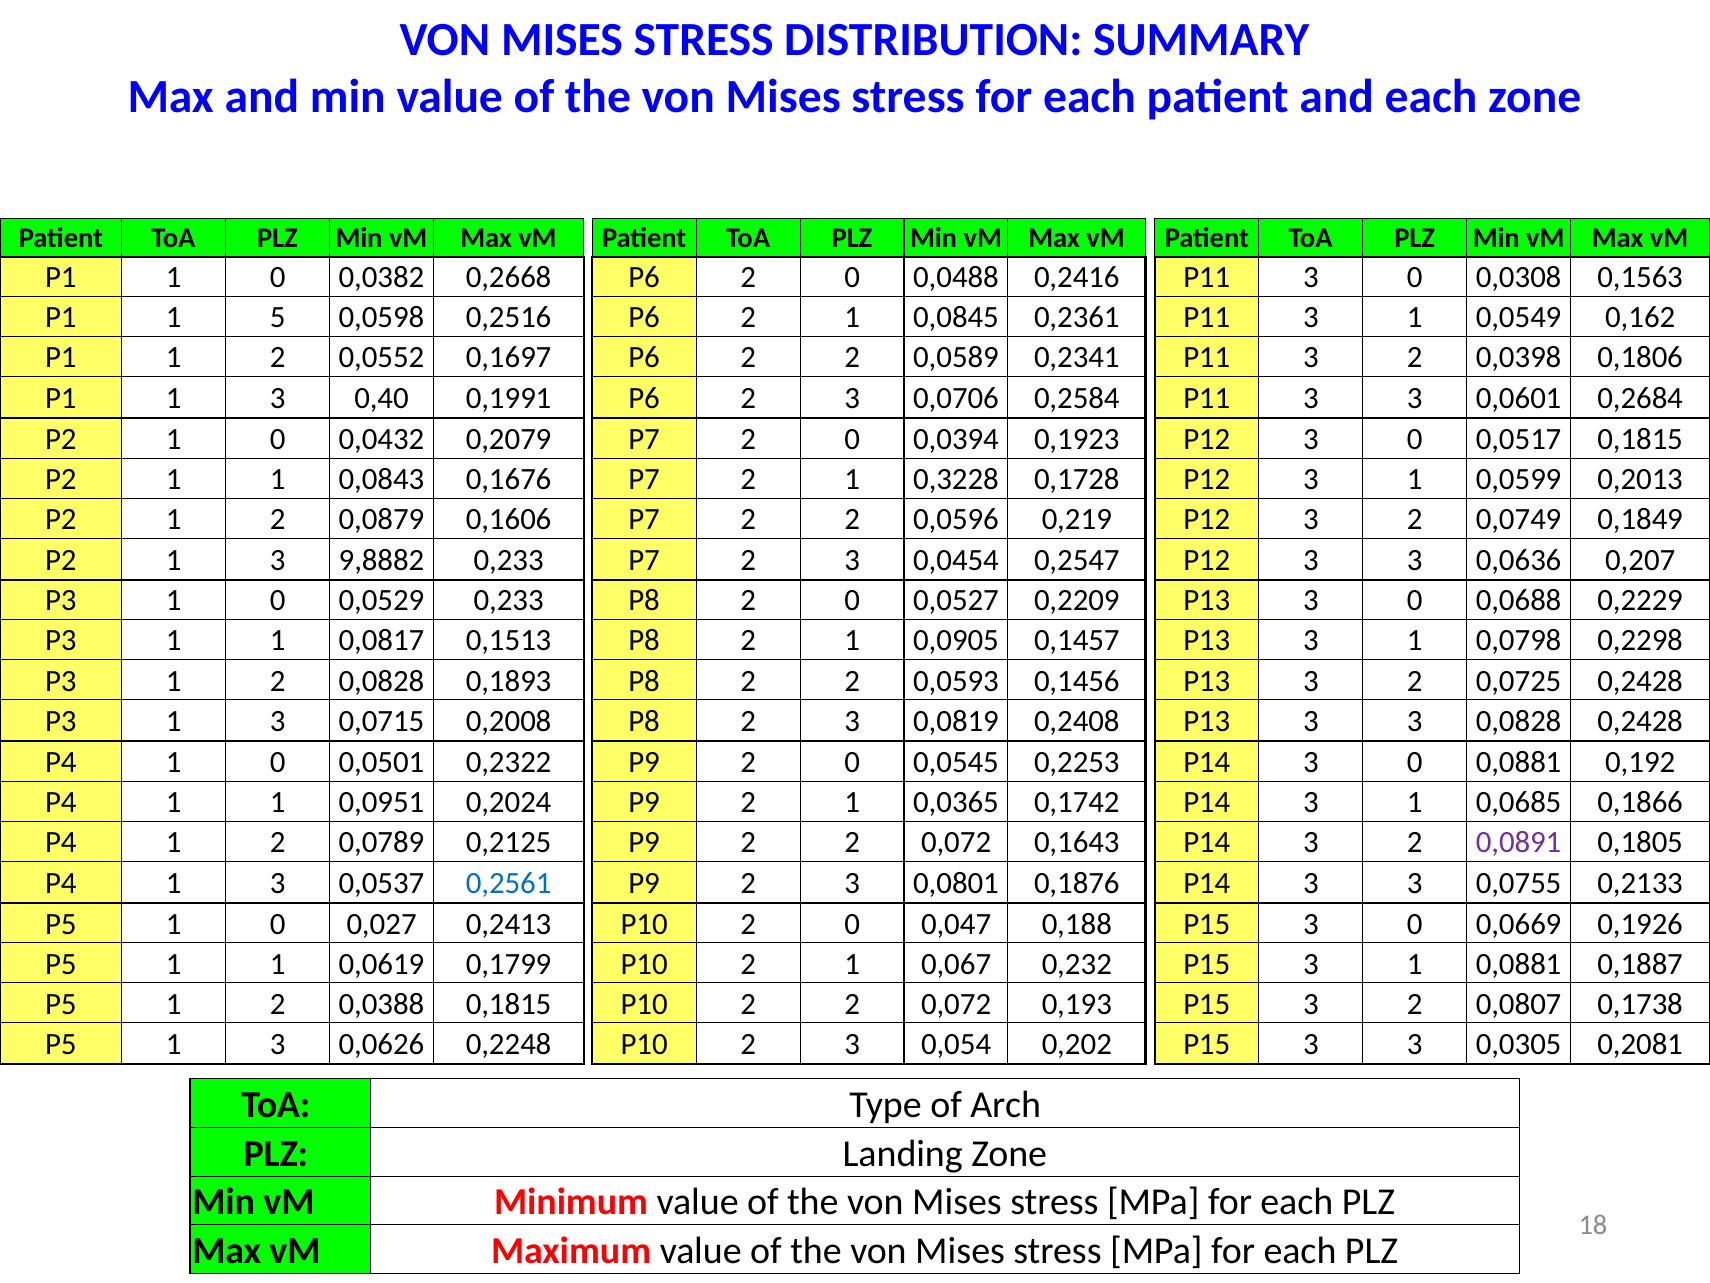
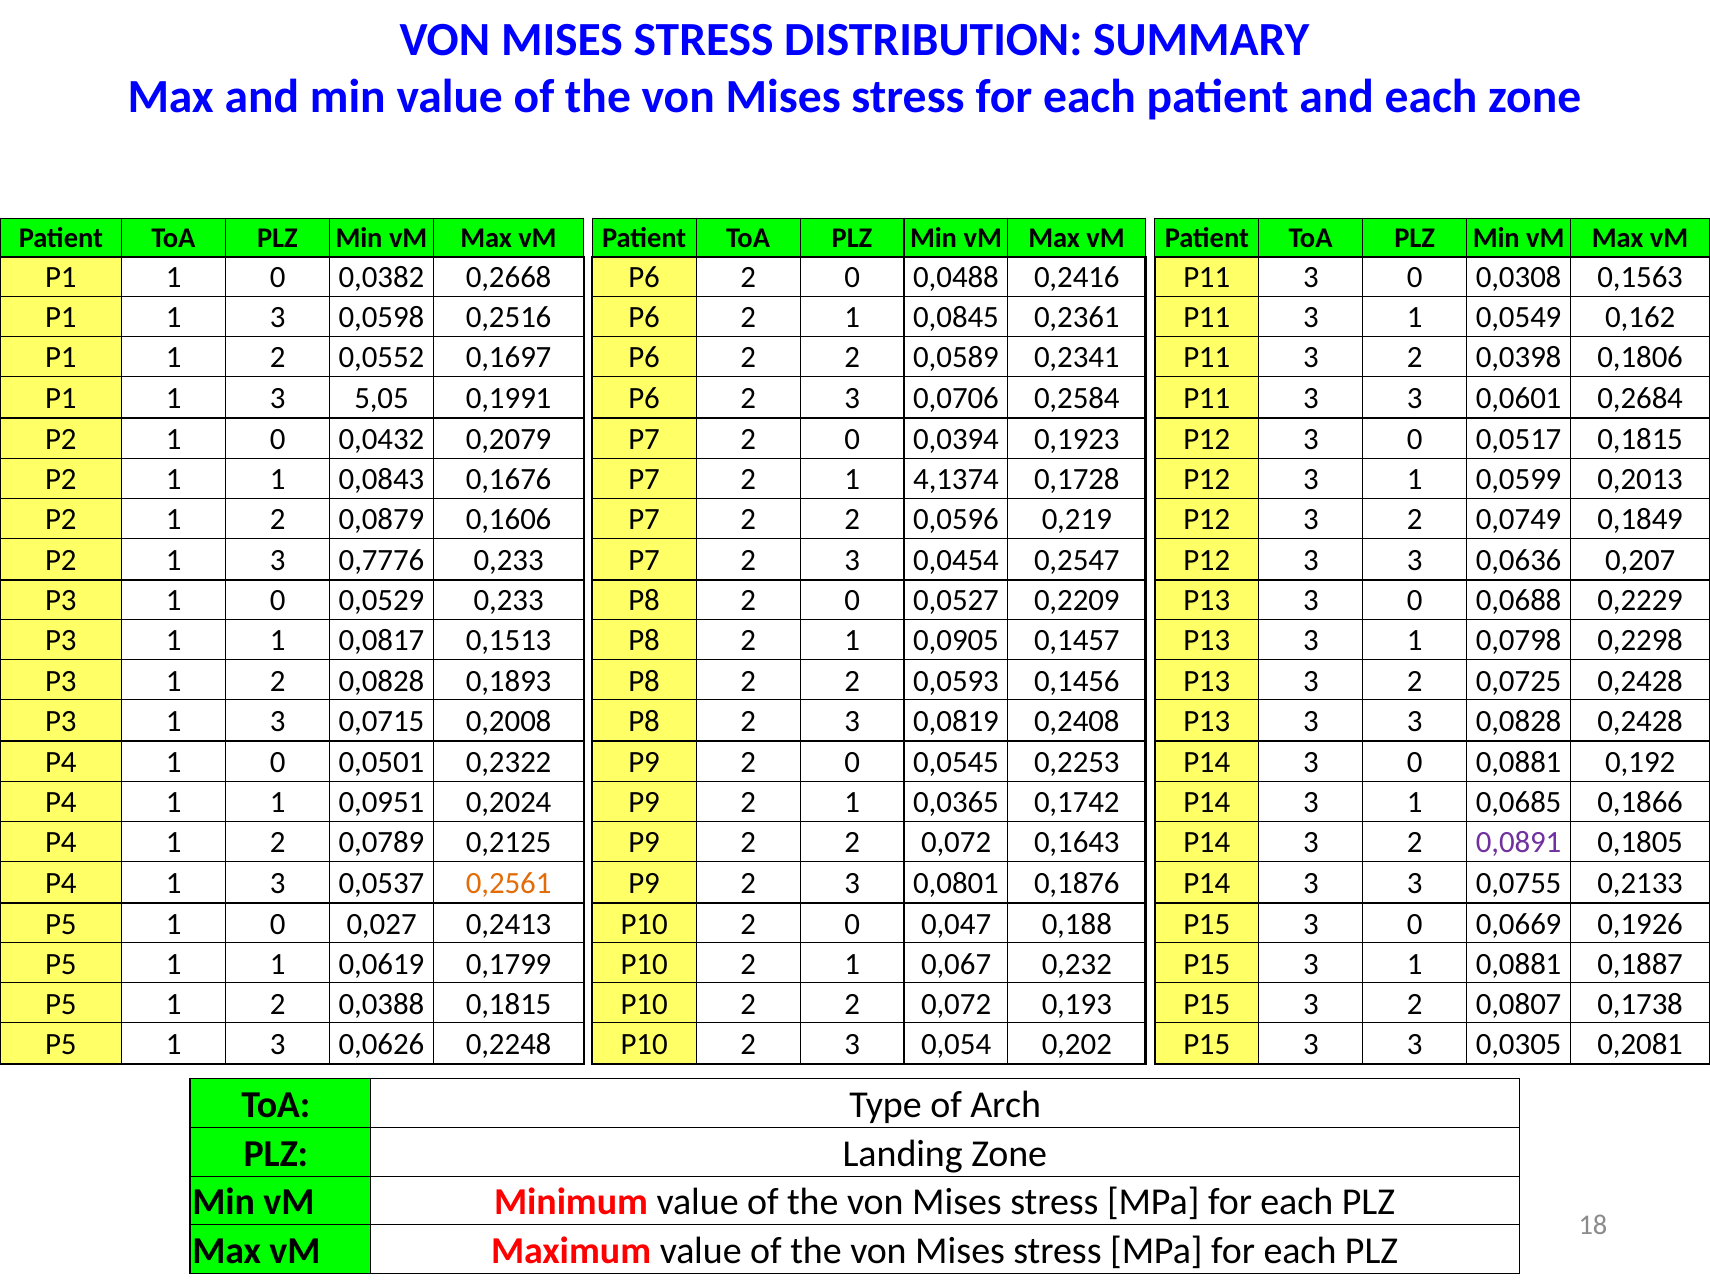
5: 5 -> 3 (278, 318)
0,40: 0,40 -> 5,05 (381, 398)
0,3228: 0,3228 -> 4,1374 (956, 479)
9,8882: 9,8882 -> 0,7776 (381, 560)
0,2561 colour: blue -> orange (509, 883)
